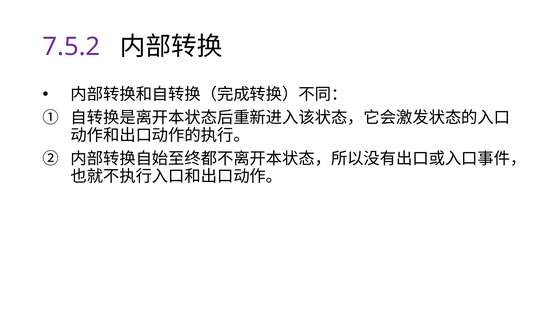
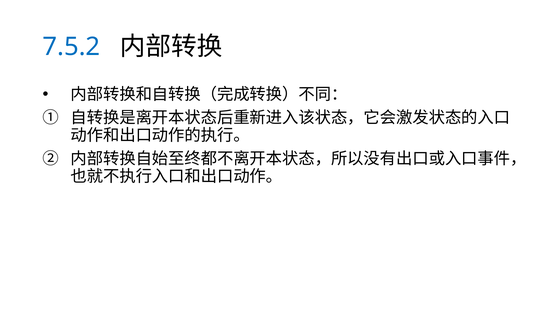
7.5.2 colour: purple -> blue (71, 47)
